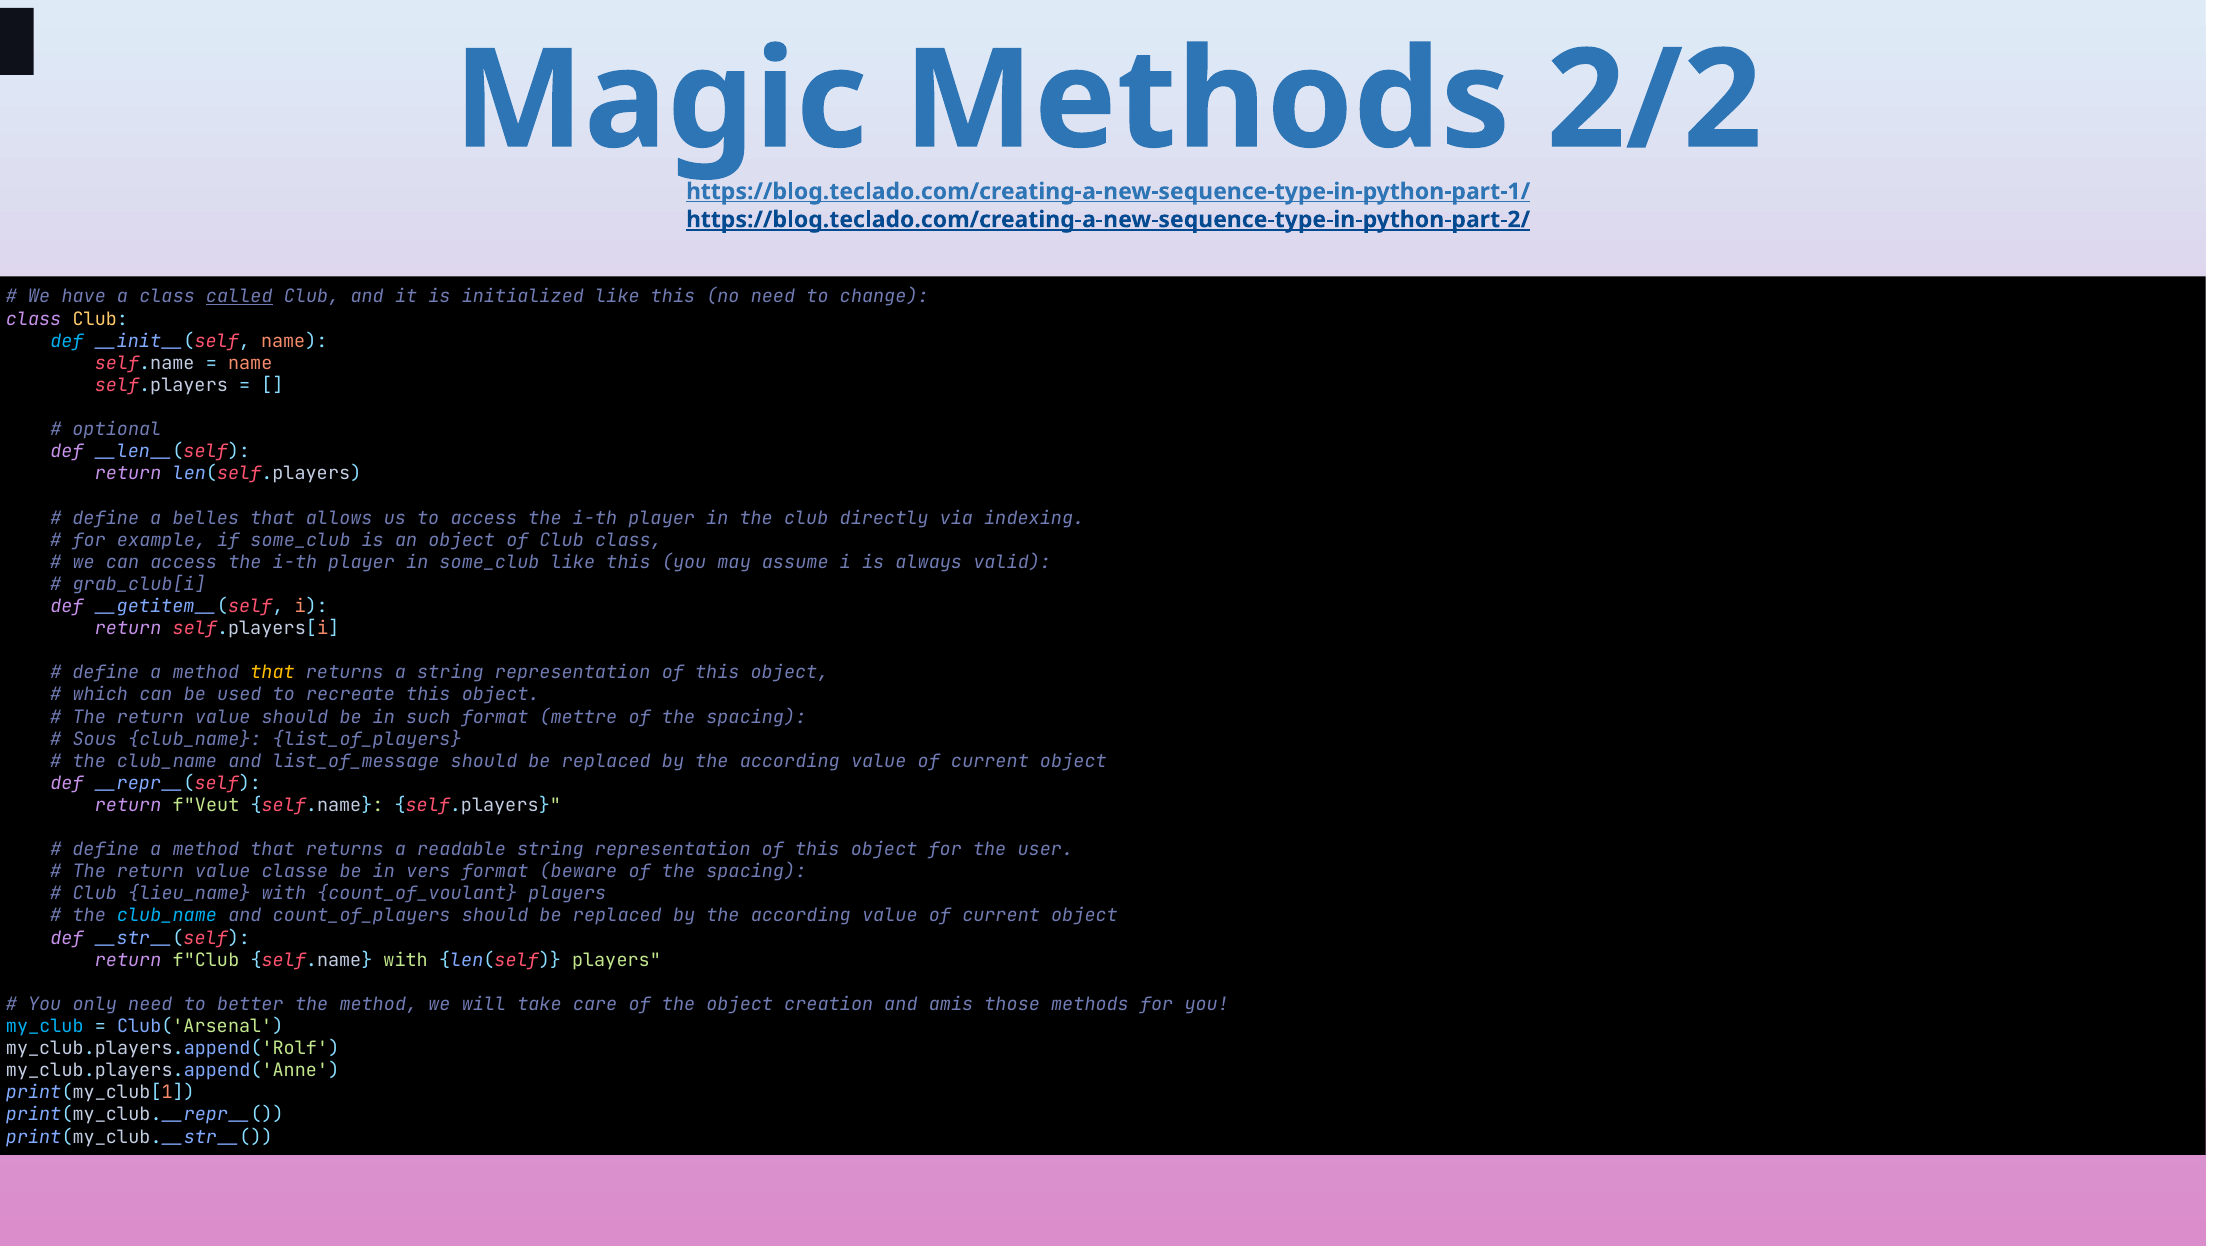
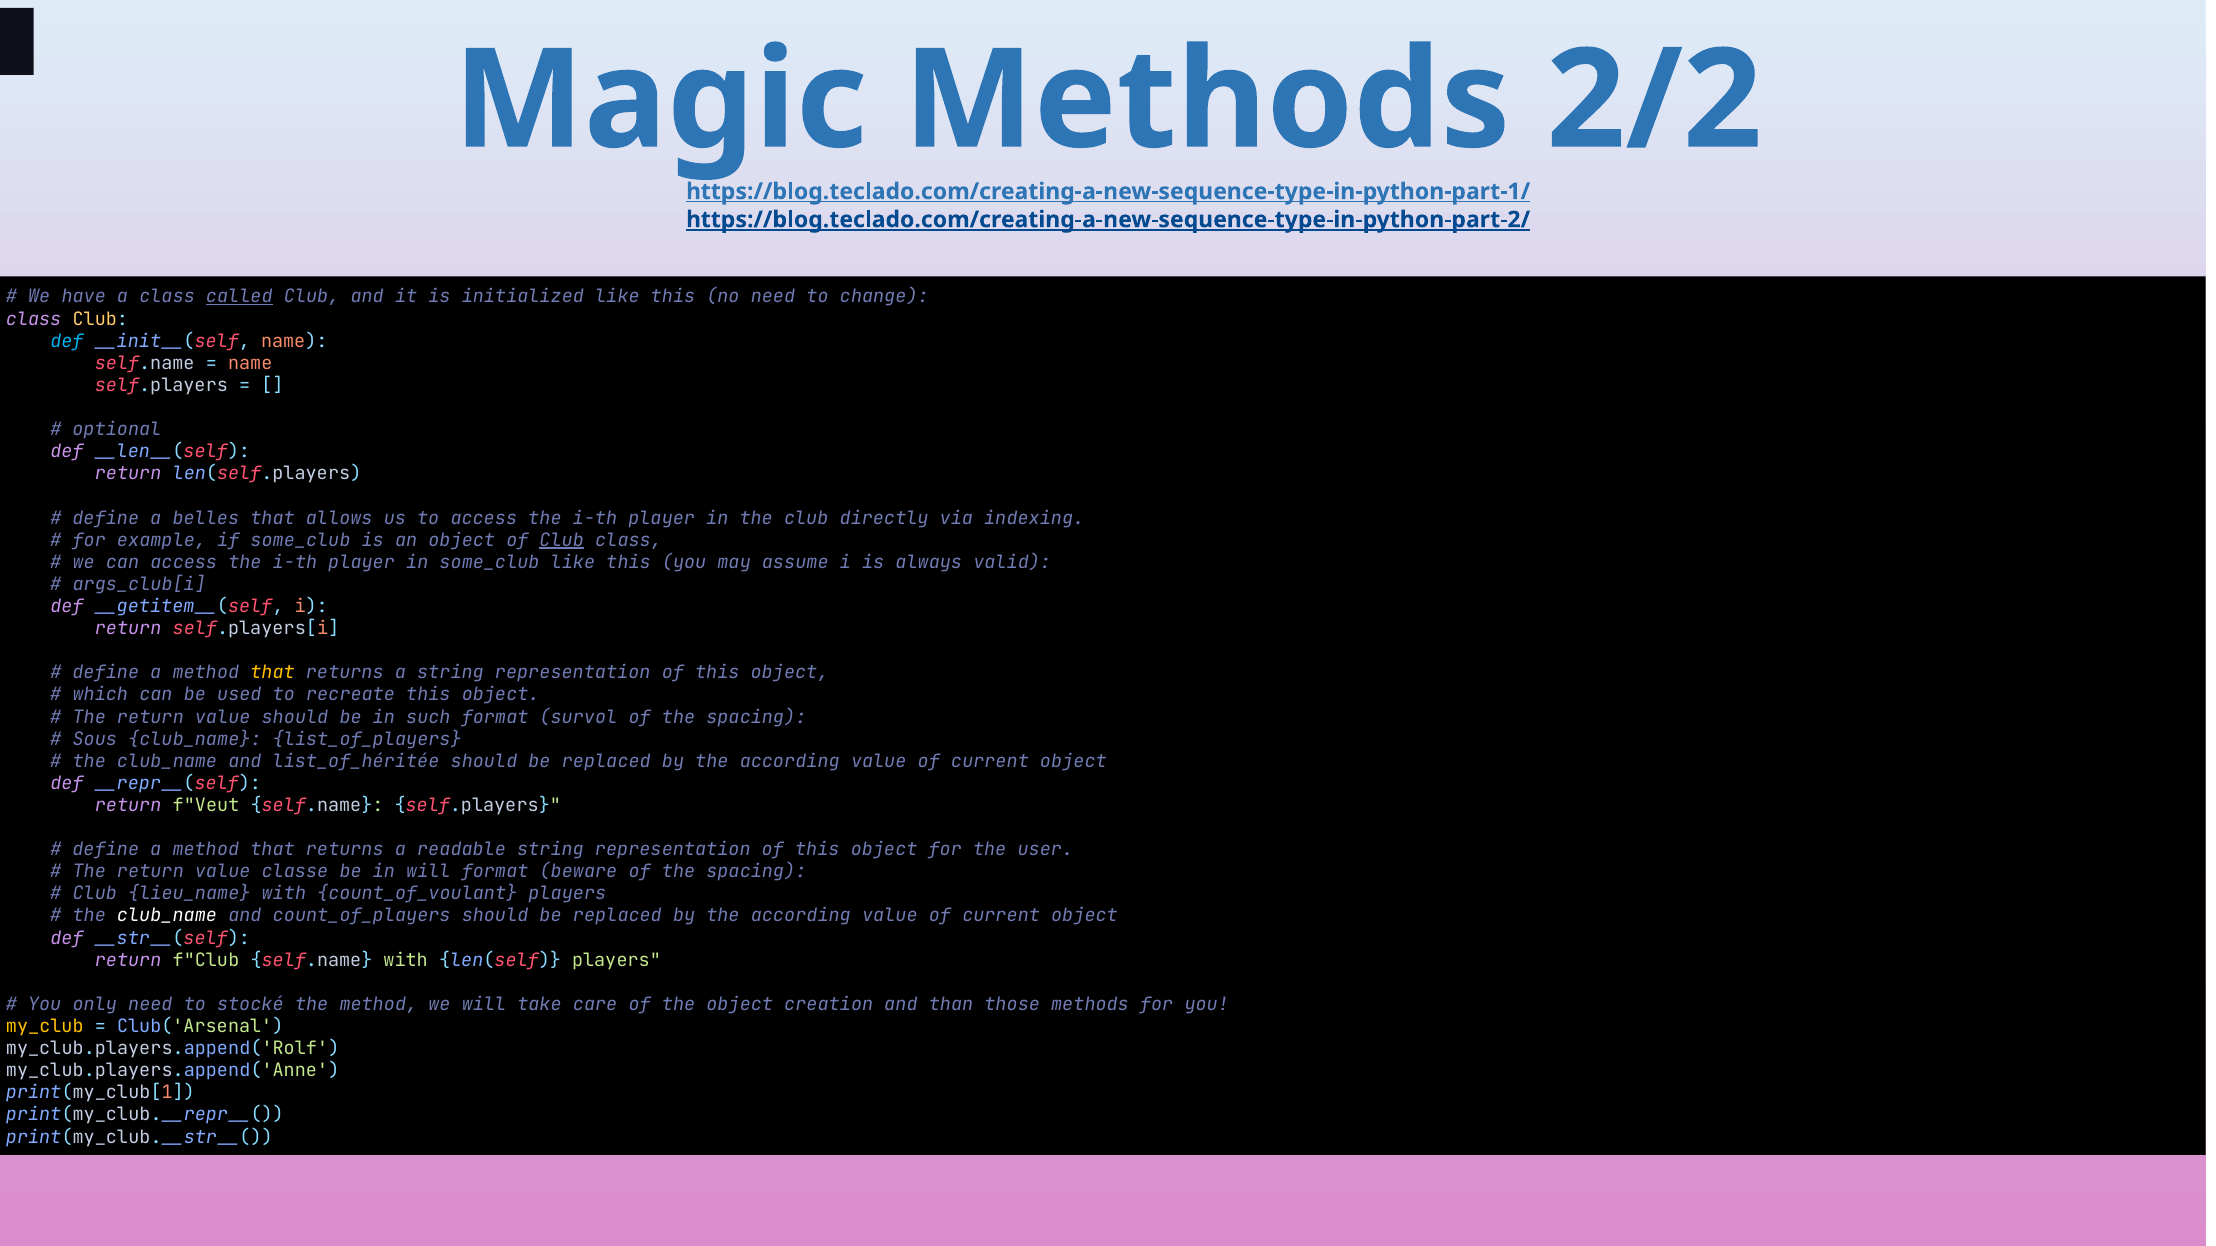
Club underline: none -> present (562, 540)
grab_club[i: grab_club[i -> args_club[i (139, 585)
mettre: mettre -> survol (578, 717)
list_of_message: list_of_message -> list_of_héritée (356, 761)
in vers: vers -> will (428, 872)
club_name colour: light blue -> white (167, 916)
better: better -> stocké (250, 1005)
amis: amis -> than (951, 1005)
my_club colour: light blue -> yellow (45, 1027)
